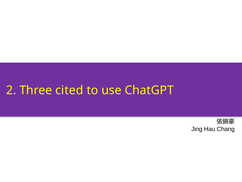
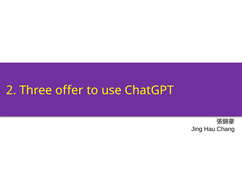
cited: cited -> offer (69, 90)
